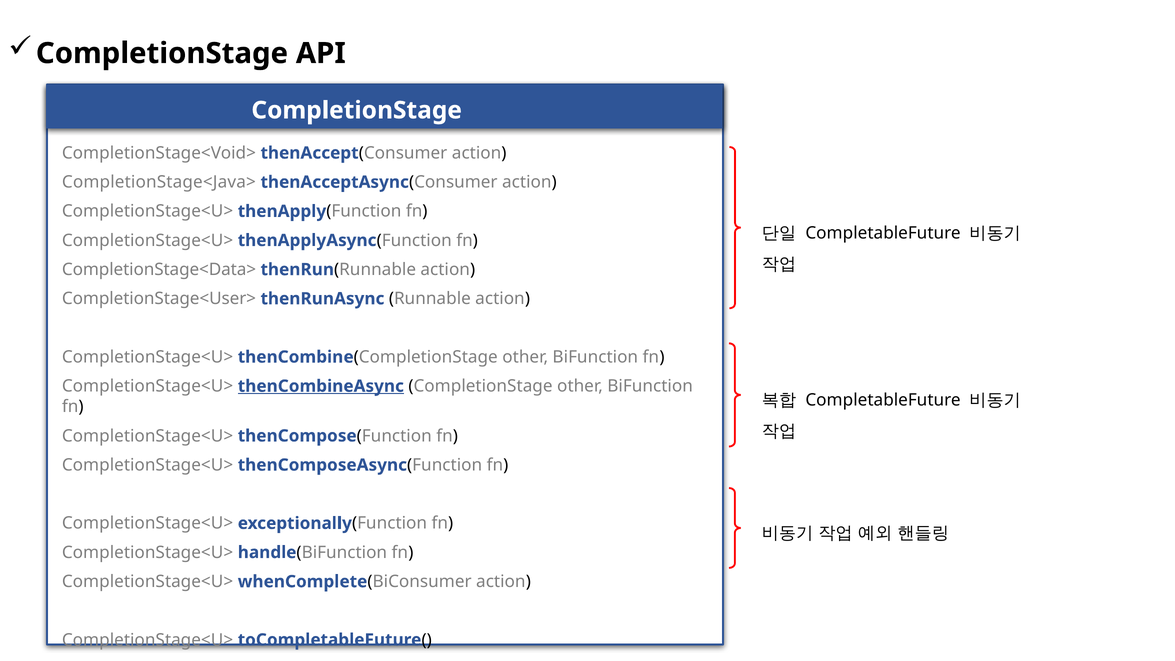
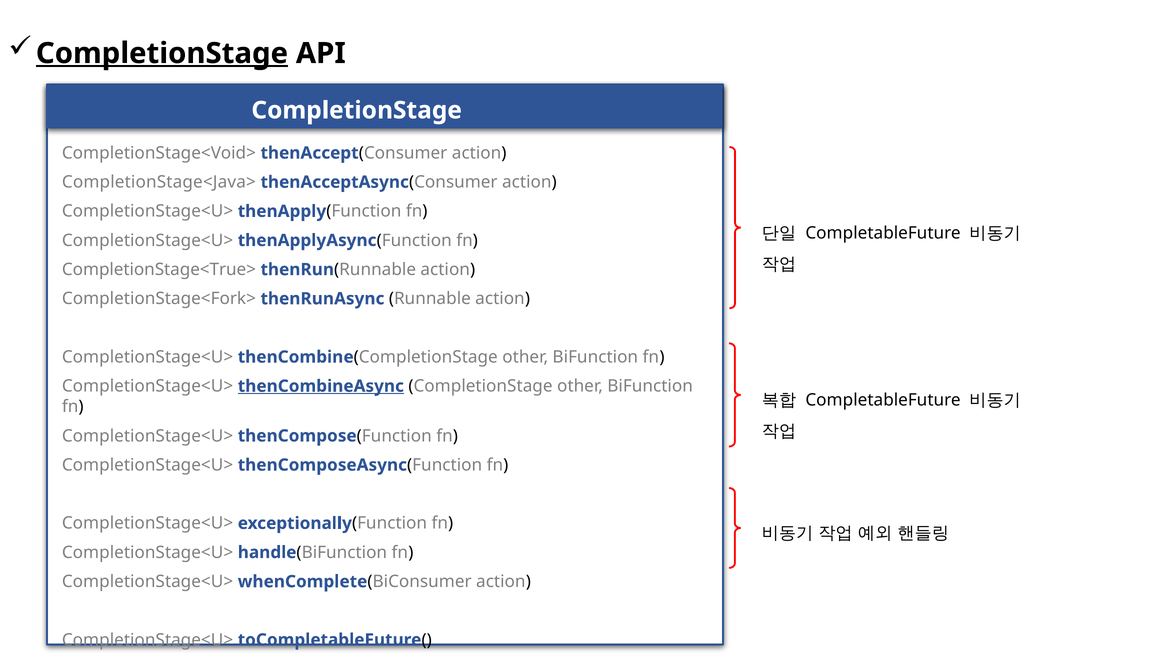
CompletionStage underline: none -> present (162, 53)
CompletionStage<Data>: CompletionStage<Data> -> CompletionStage<True> (159, 270)
CompletionStage<User>: CompletionStage<User> -> CompletionStage<Fork> (159, 299)
